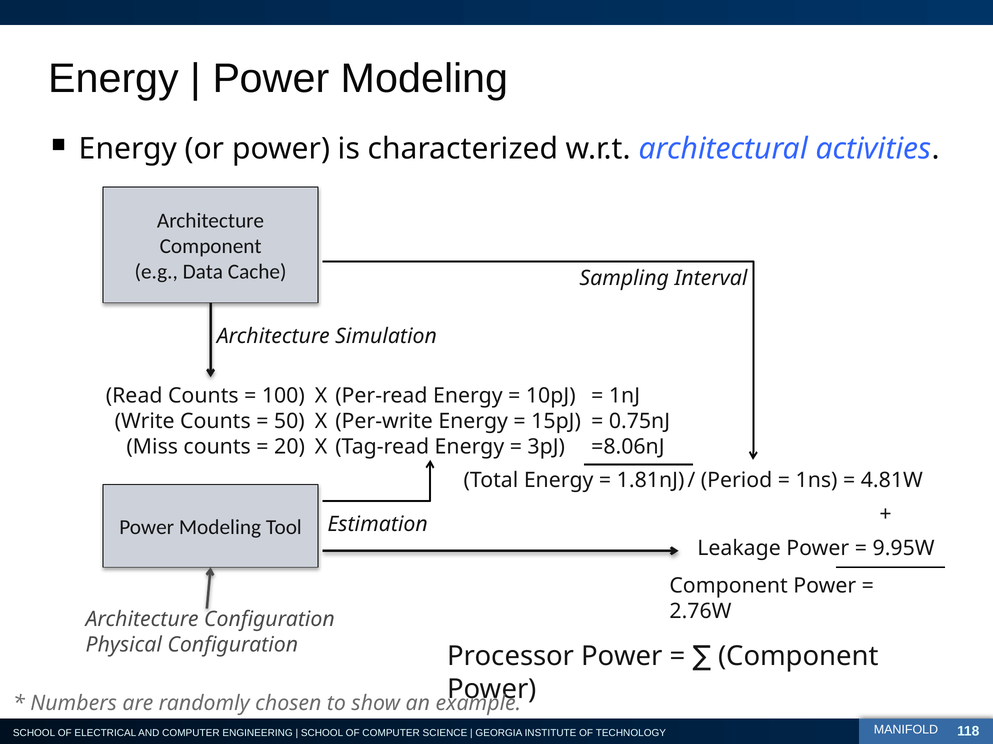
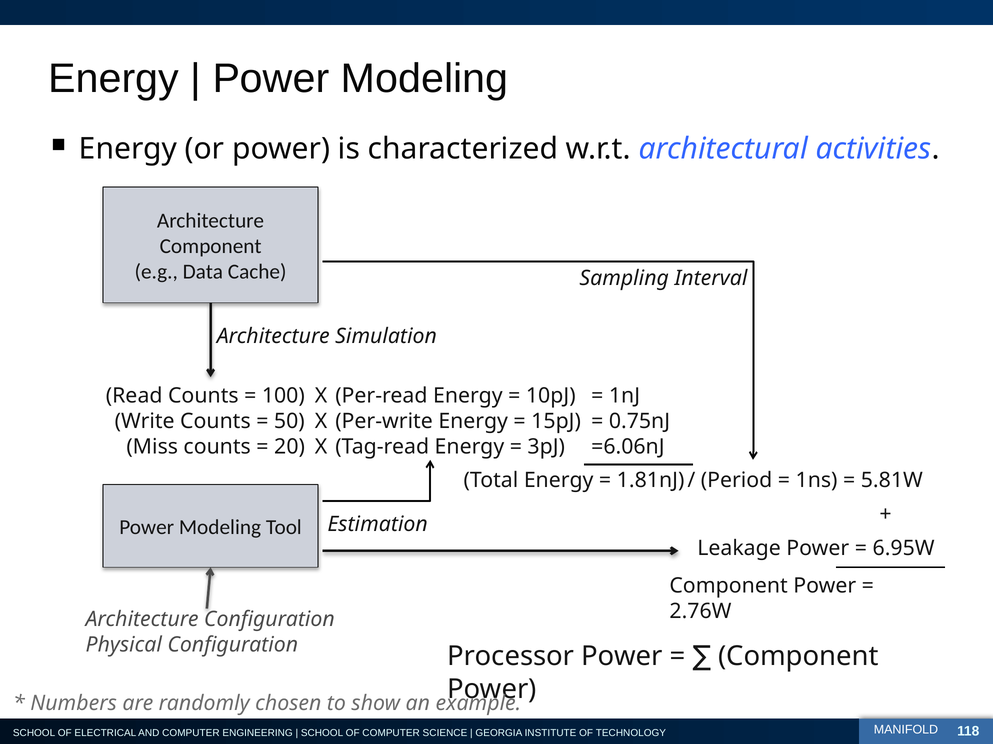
=8.06nJ: =8.06nJ -> =6.06nJ (628, 447)
4.81W: 4.81W -> 5.81W (892, 481)
9.95W: 9.95W -> 6.95W (904, 549)
